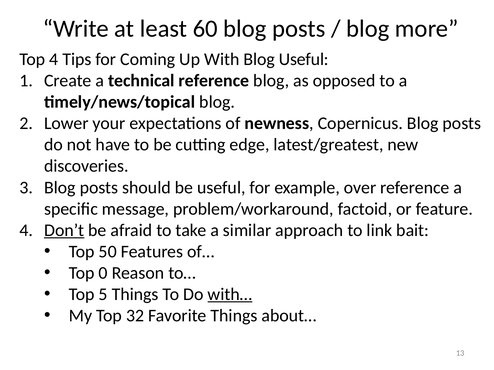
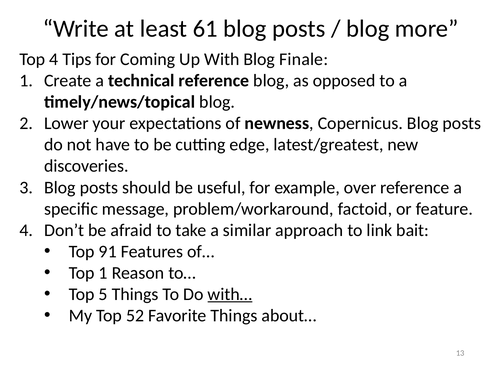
60: 60 -> 61 (205, 29)
Blog Useful: Useful -> Finale (304, 59)
Don’t underline: present -> none (64, 231)
50: 50 -> 91 (108, 252)
Top 0: 0 -> 1 (103, 273)
32: 32 -> 52 (135, 316)
